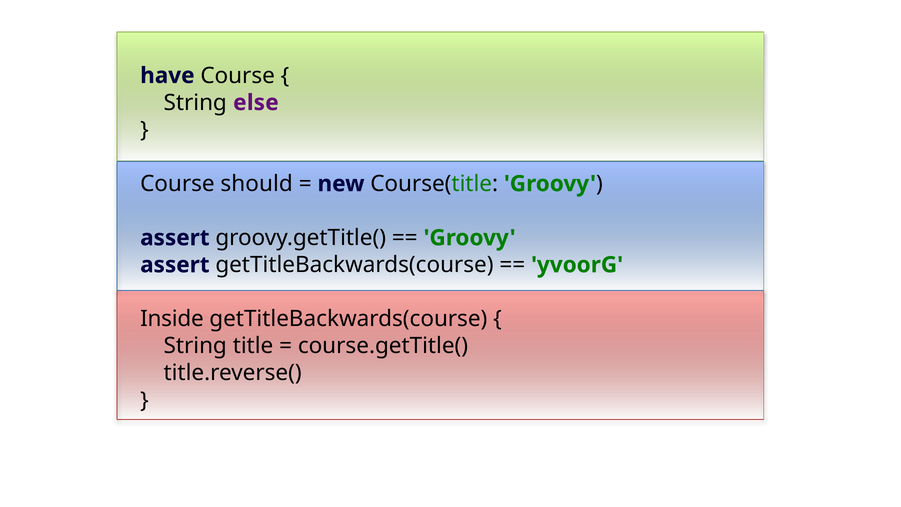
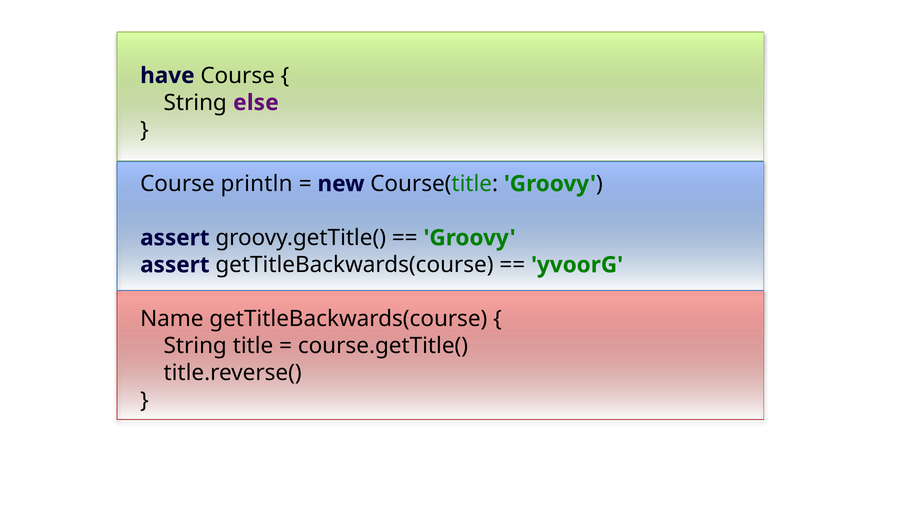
should: should -> println (257, 184)
Inside: Inside -> Name (172, 319)
